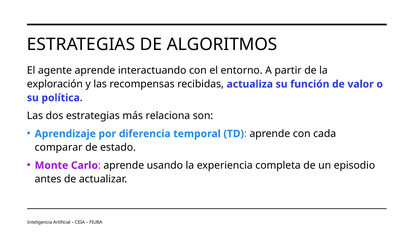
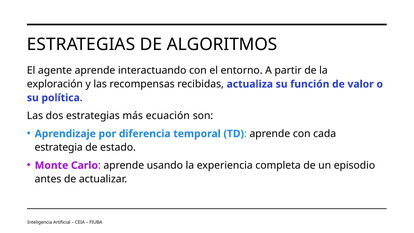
relaciona: relaciona -> ecuación (168, 116)
comparar: comparar -> estrategia (59, 147)
